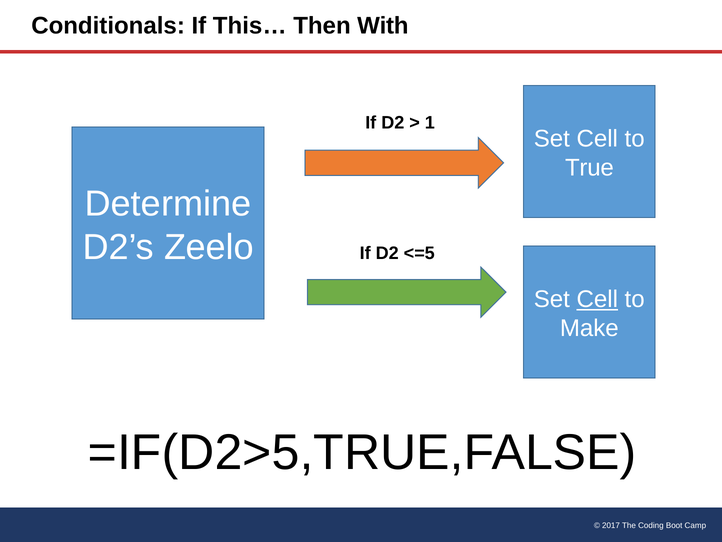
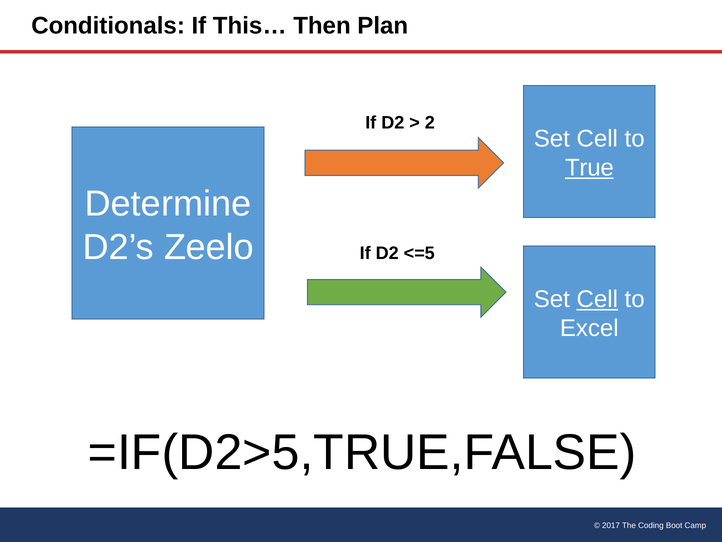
With: With -> Plan (383, 26)
1: 1 -> 2 (430, 123)
True underline: none -> present (589, 168)
Make: Make -> Excel (589, 328)
